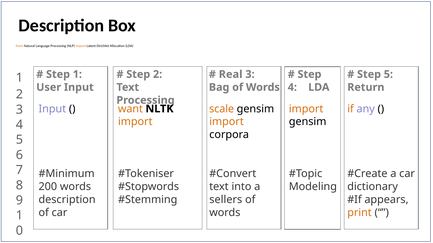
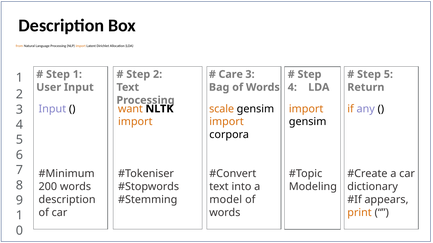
Real: Real -> Care (231, 74)
sellers: sellers -> model (226, 200)
